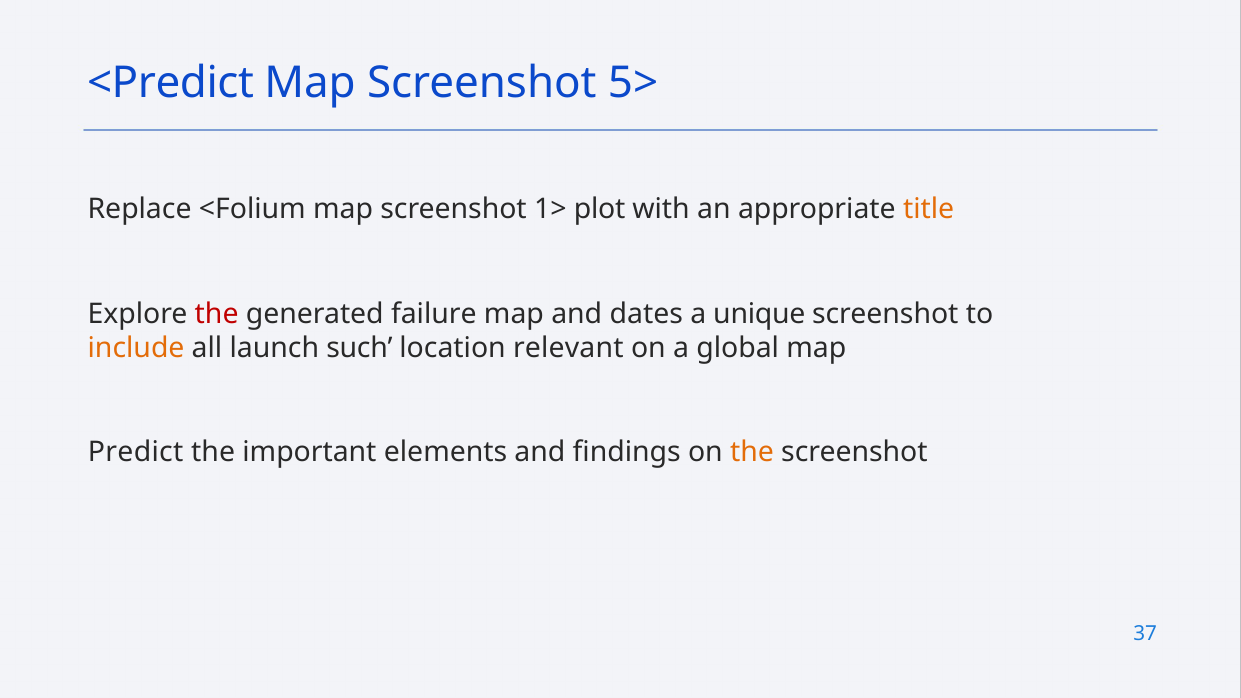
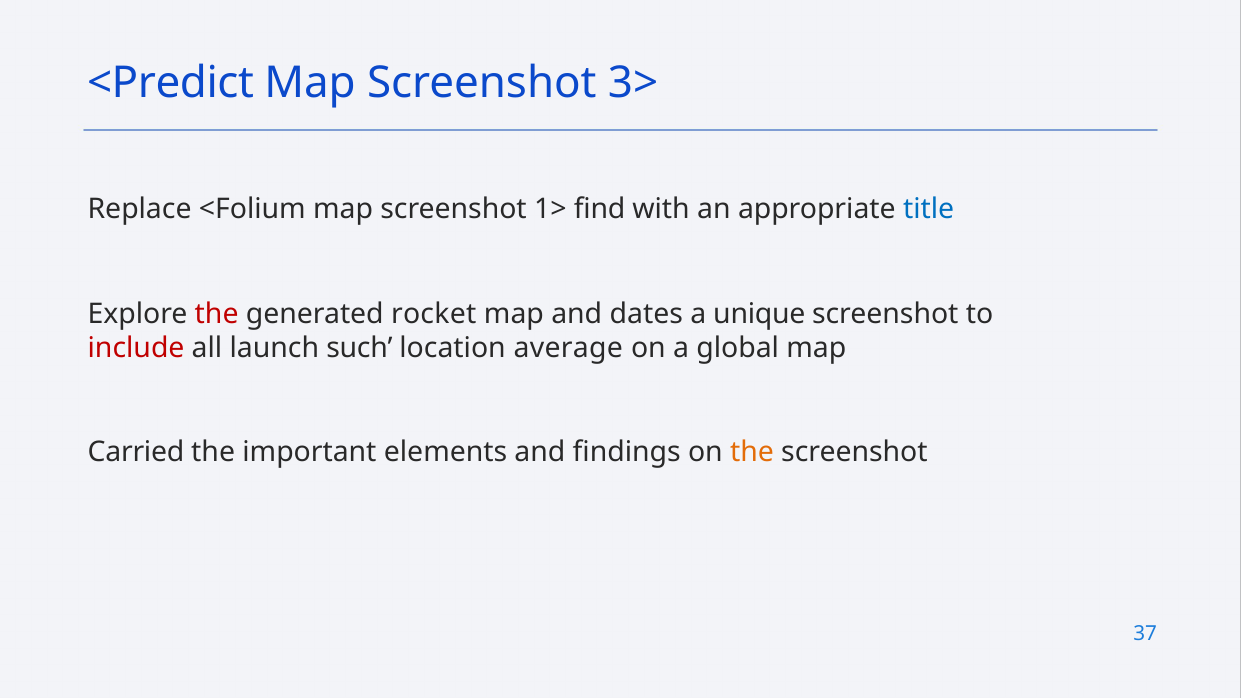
5>: 5> -> 3> (633, 83)
plot: plot -> find (600, 209)
title colour: orange -> blue (929, 209)
failure: failure -> rocket (434, 314)
include colour: orange -> red (136, 348)
relevant: relevant -> average (568, 348)
Predict: Predict -> Carried (136, 452)
